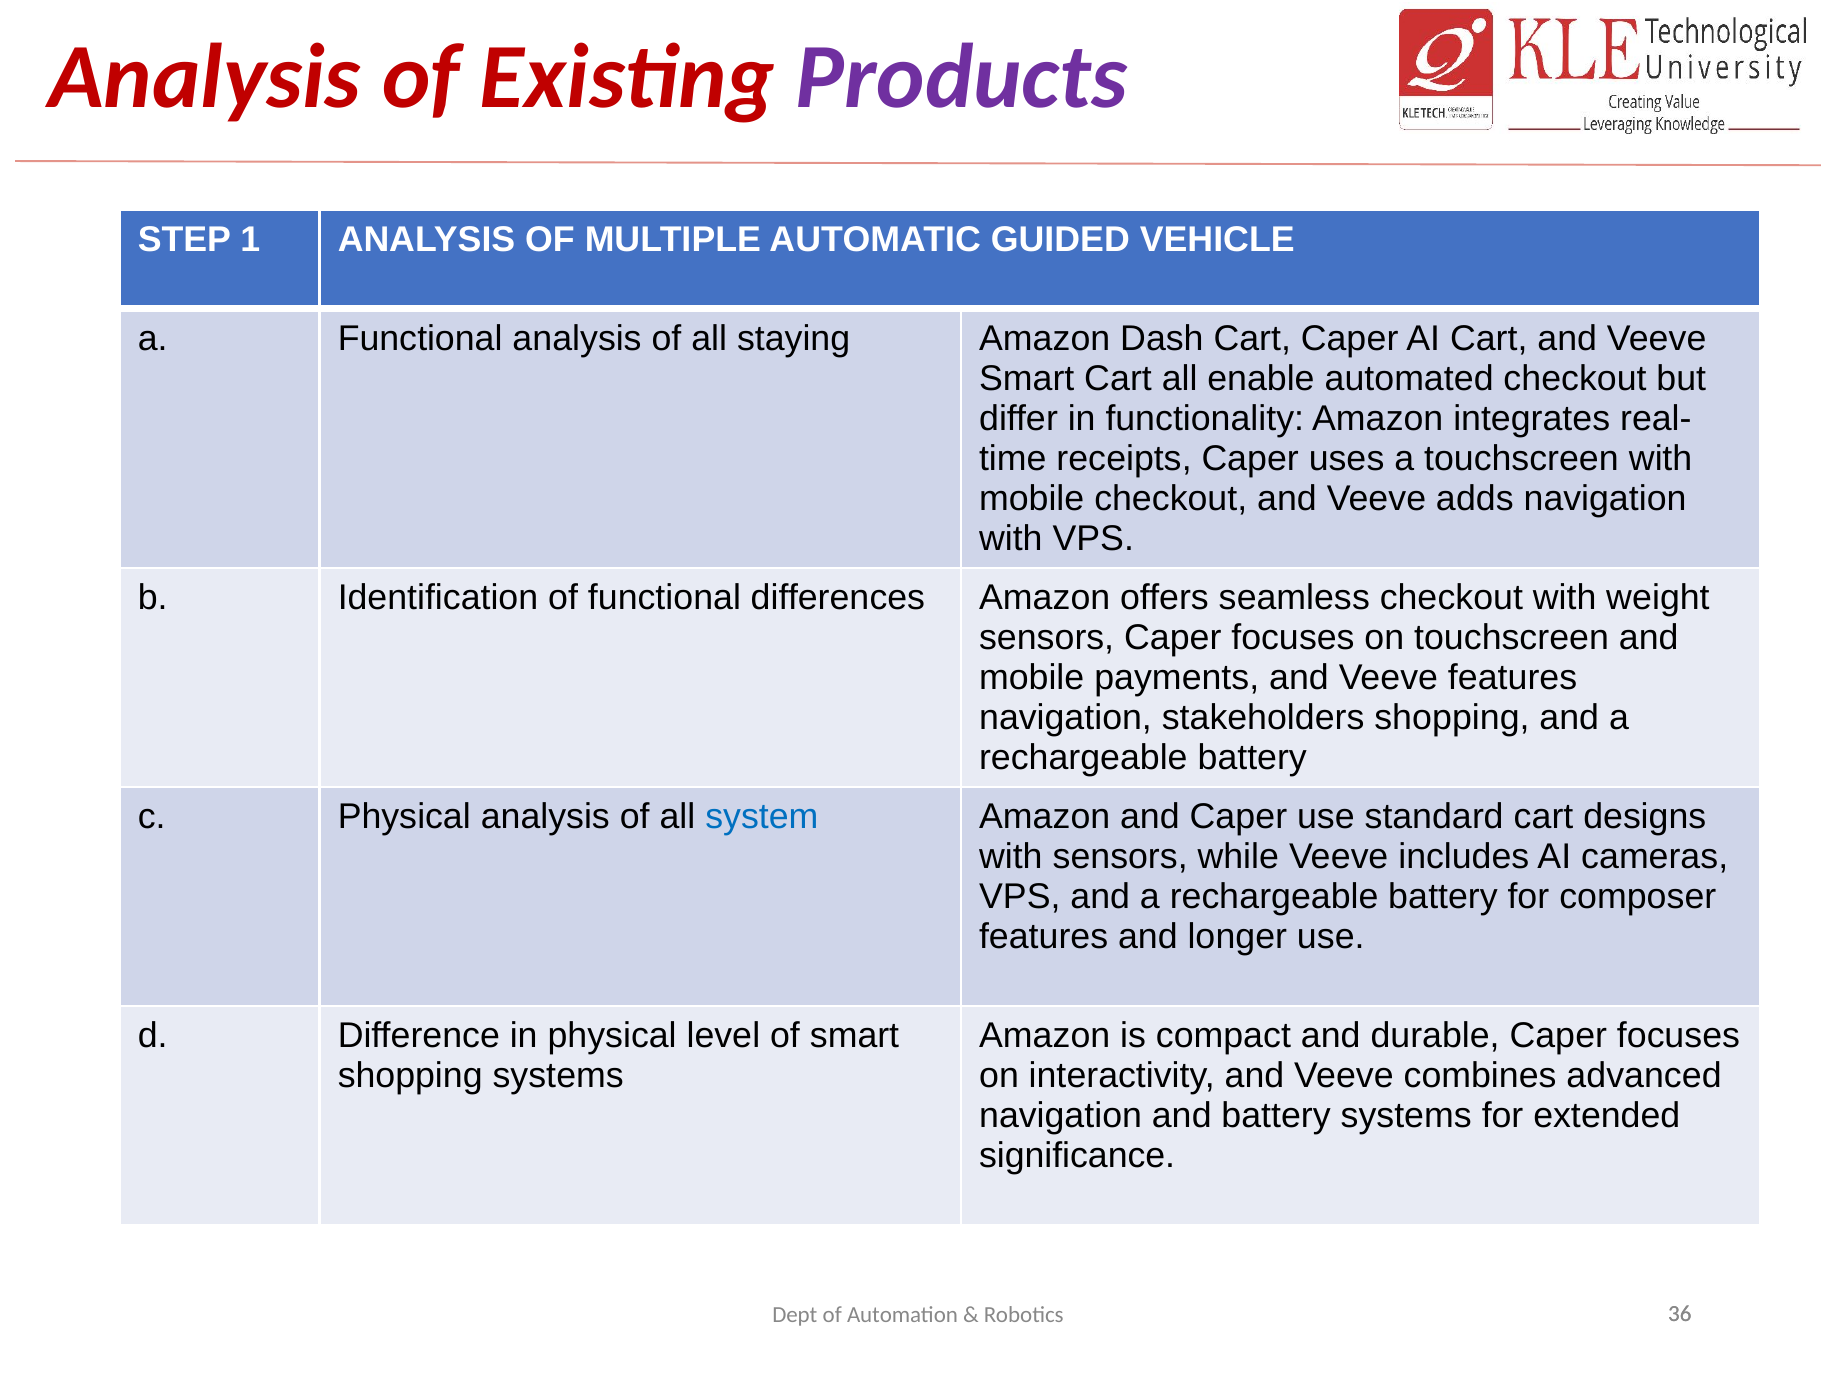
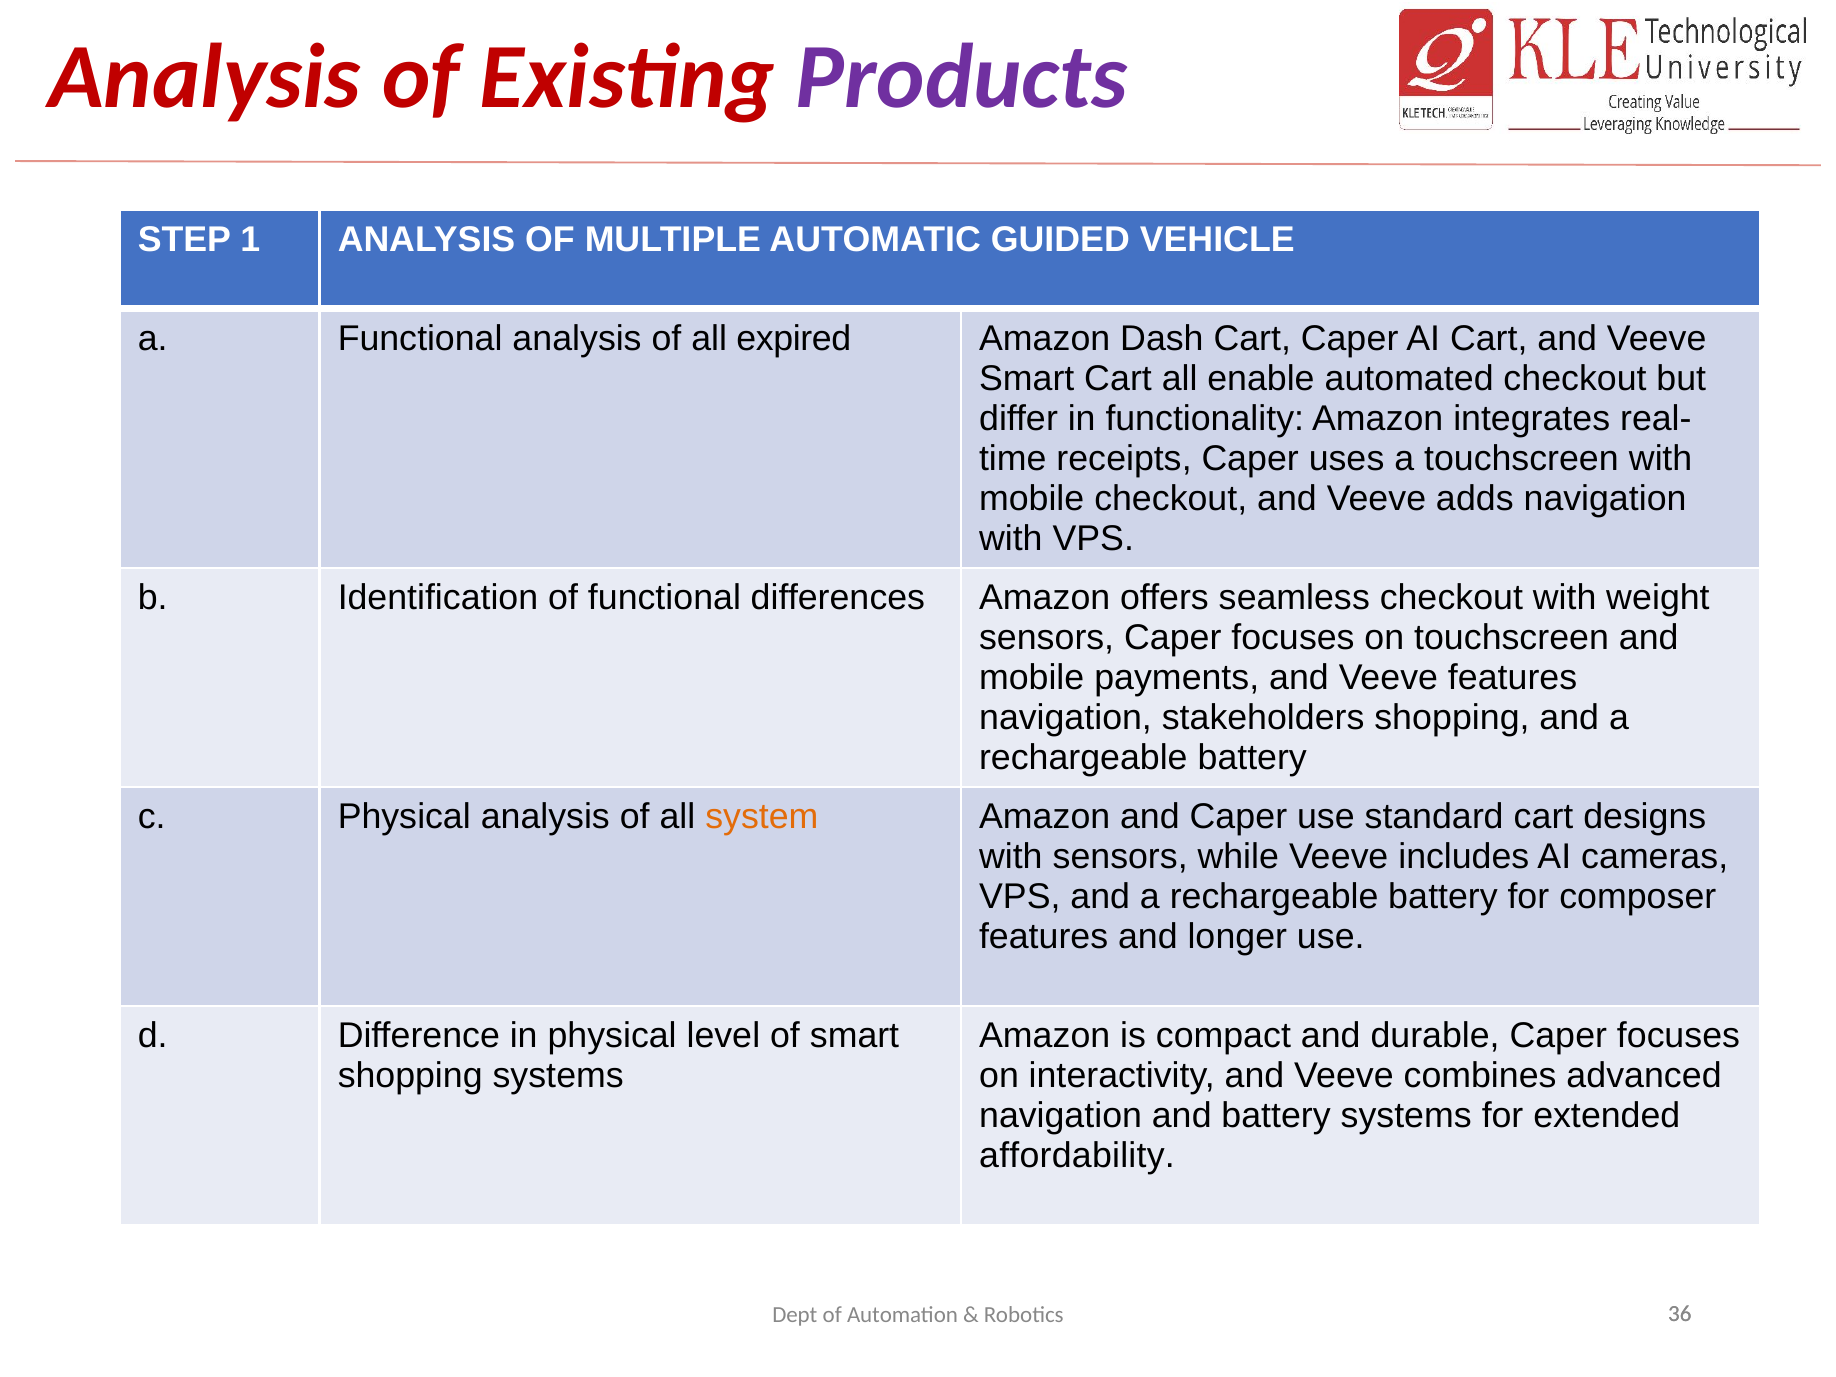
staying: staying -> expired (794, 338)
system colour: blue -> orange (762, 817)
significance: significance -> affordability (1077, 1156)
